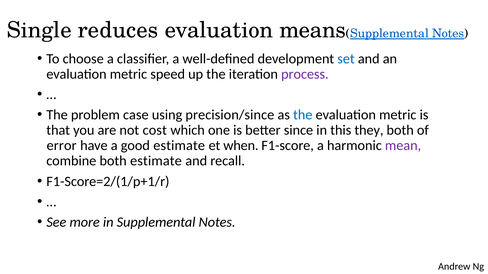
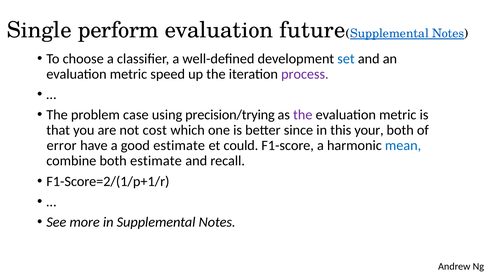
reduces: reduces -> perform (118, 30)
means: means -> future (312, 30)
precision/since: precision/since -> precision/trying (230, 115)
the colour: blue -> purple (303, 115)
they: they -> your (369, 130)
when: when -> could (241, 146)
mean colour: purple -> blue (403, 146)
